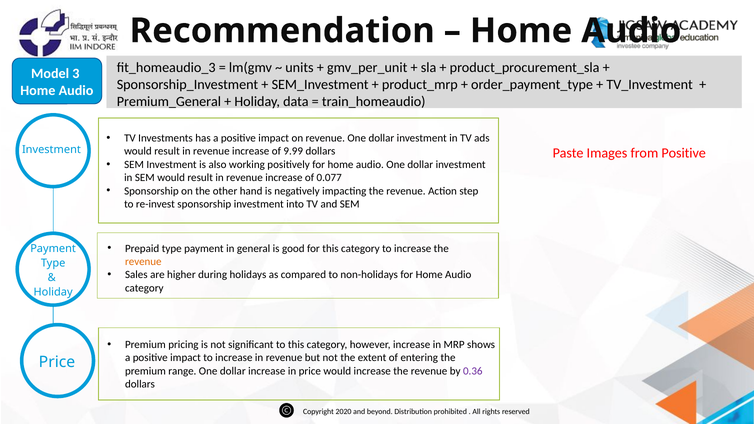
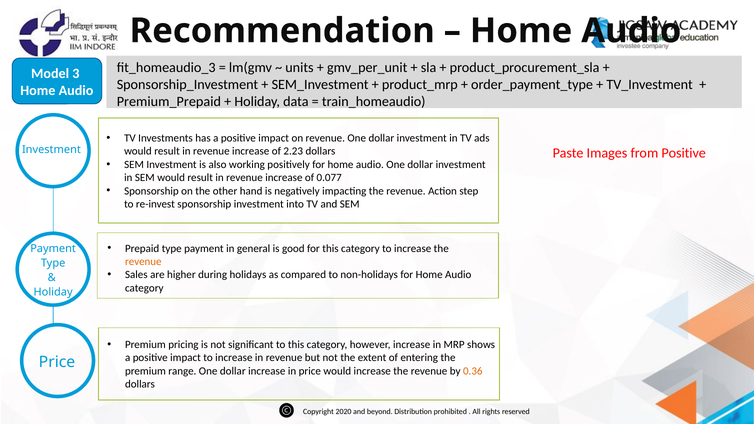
Premium_General: Premium_General -> Premium_Prepaid (169, 102)
9.99: 9.99 -> 2.23 (293, 151)
0.36 colour: purple -> orange (473, 371)
